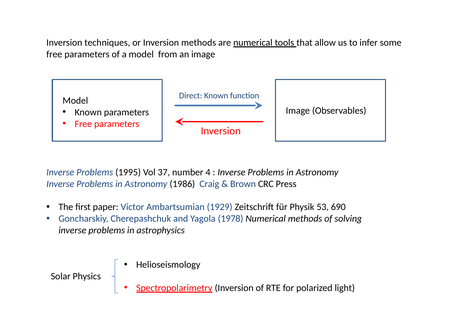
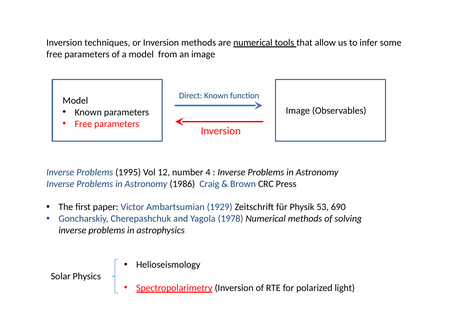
37: 37 -> 12 (164, 172)
